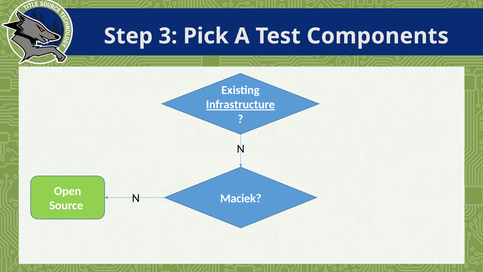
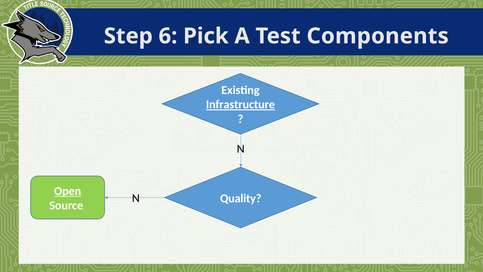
3: 3 -> 6 (168, 36)
Open underline: none -> present (68, 191)
Maciek: Maciek -> Quality (241, 198)
